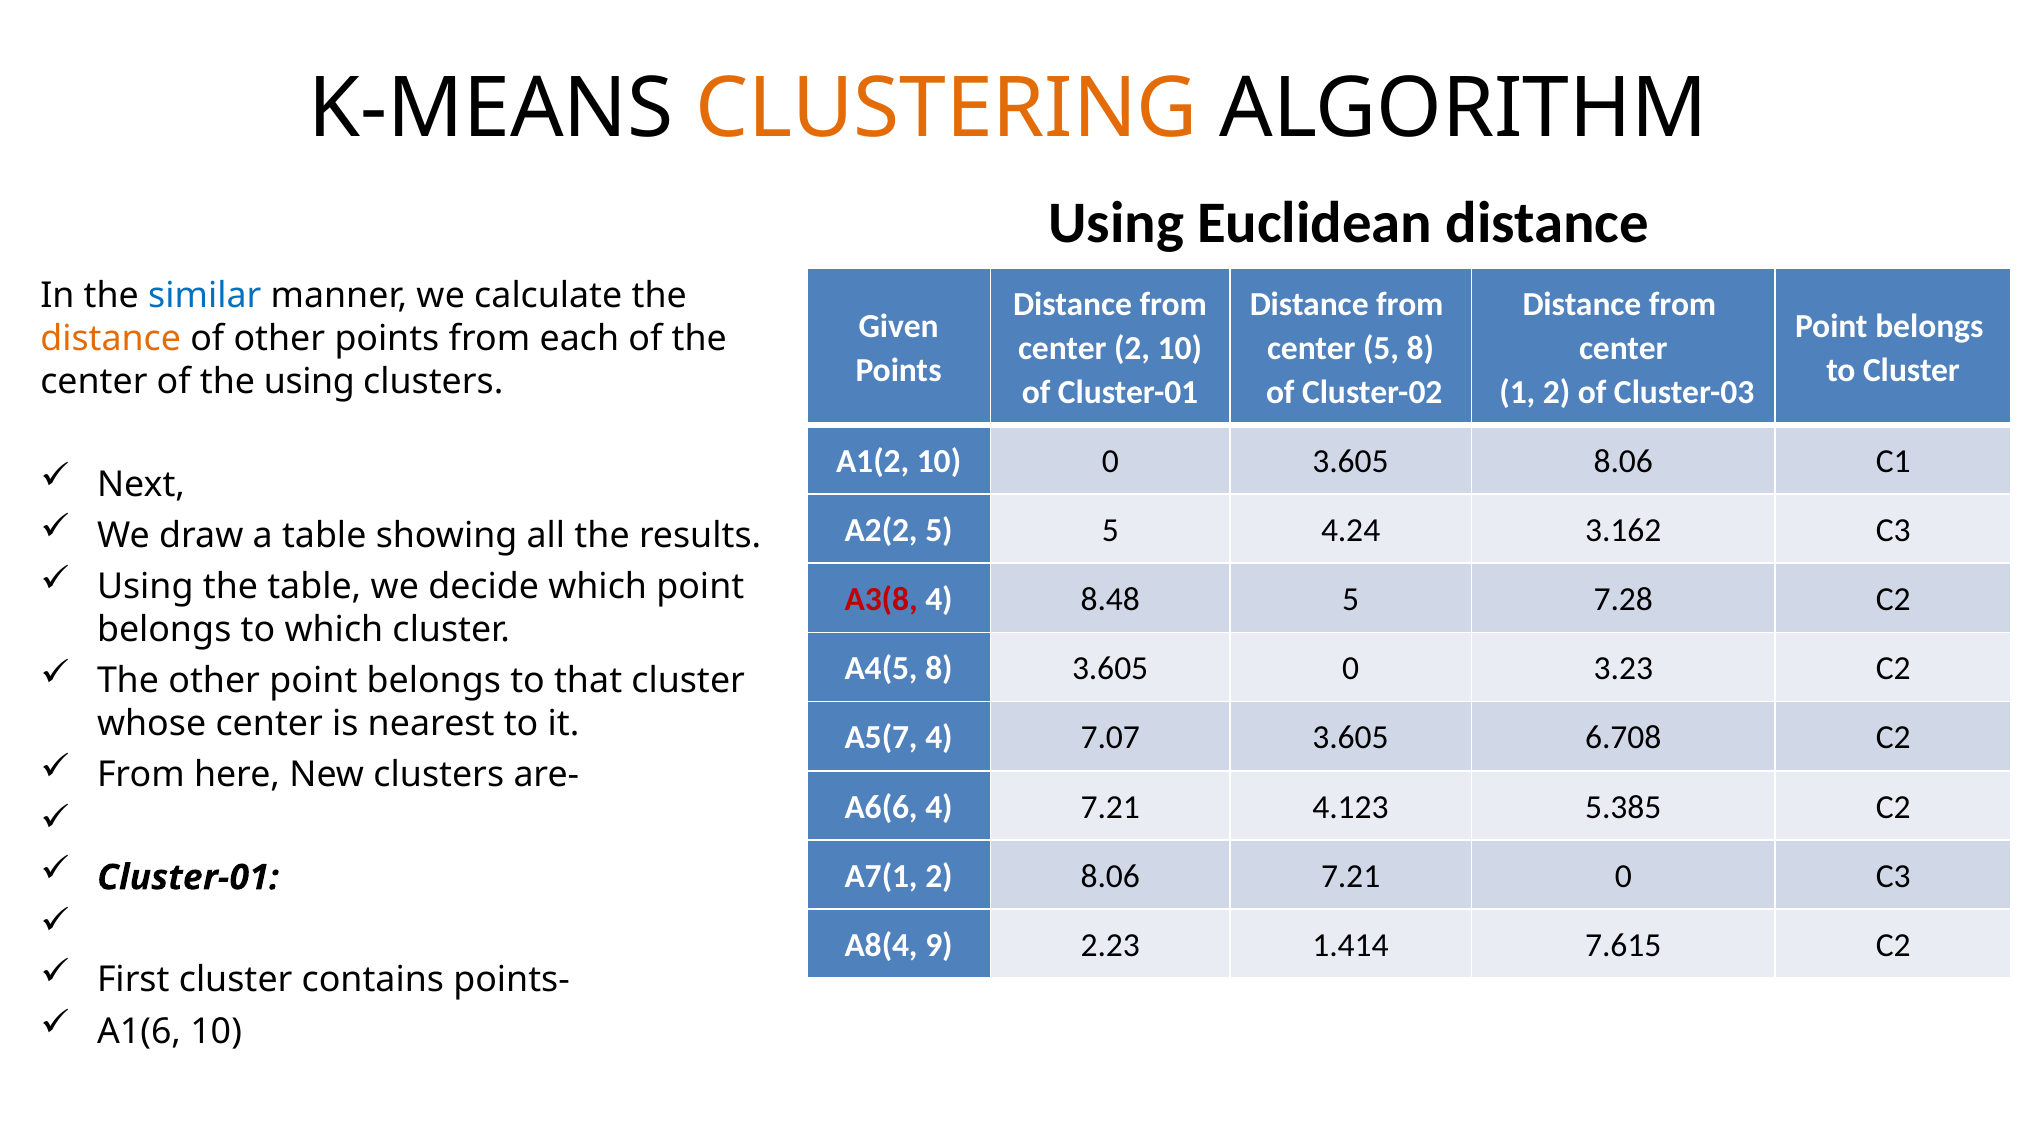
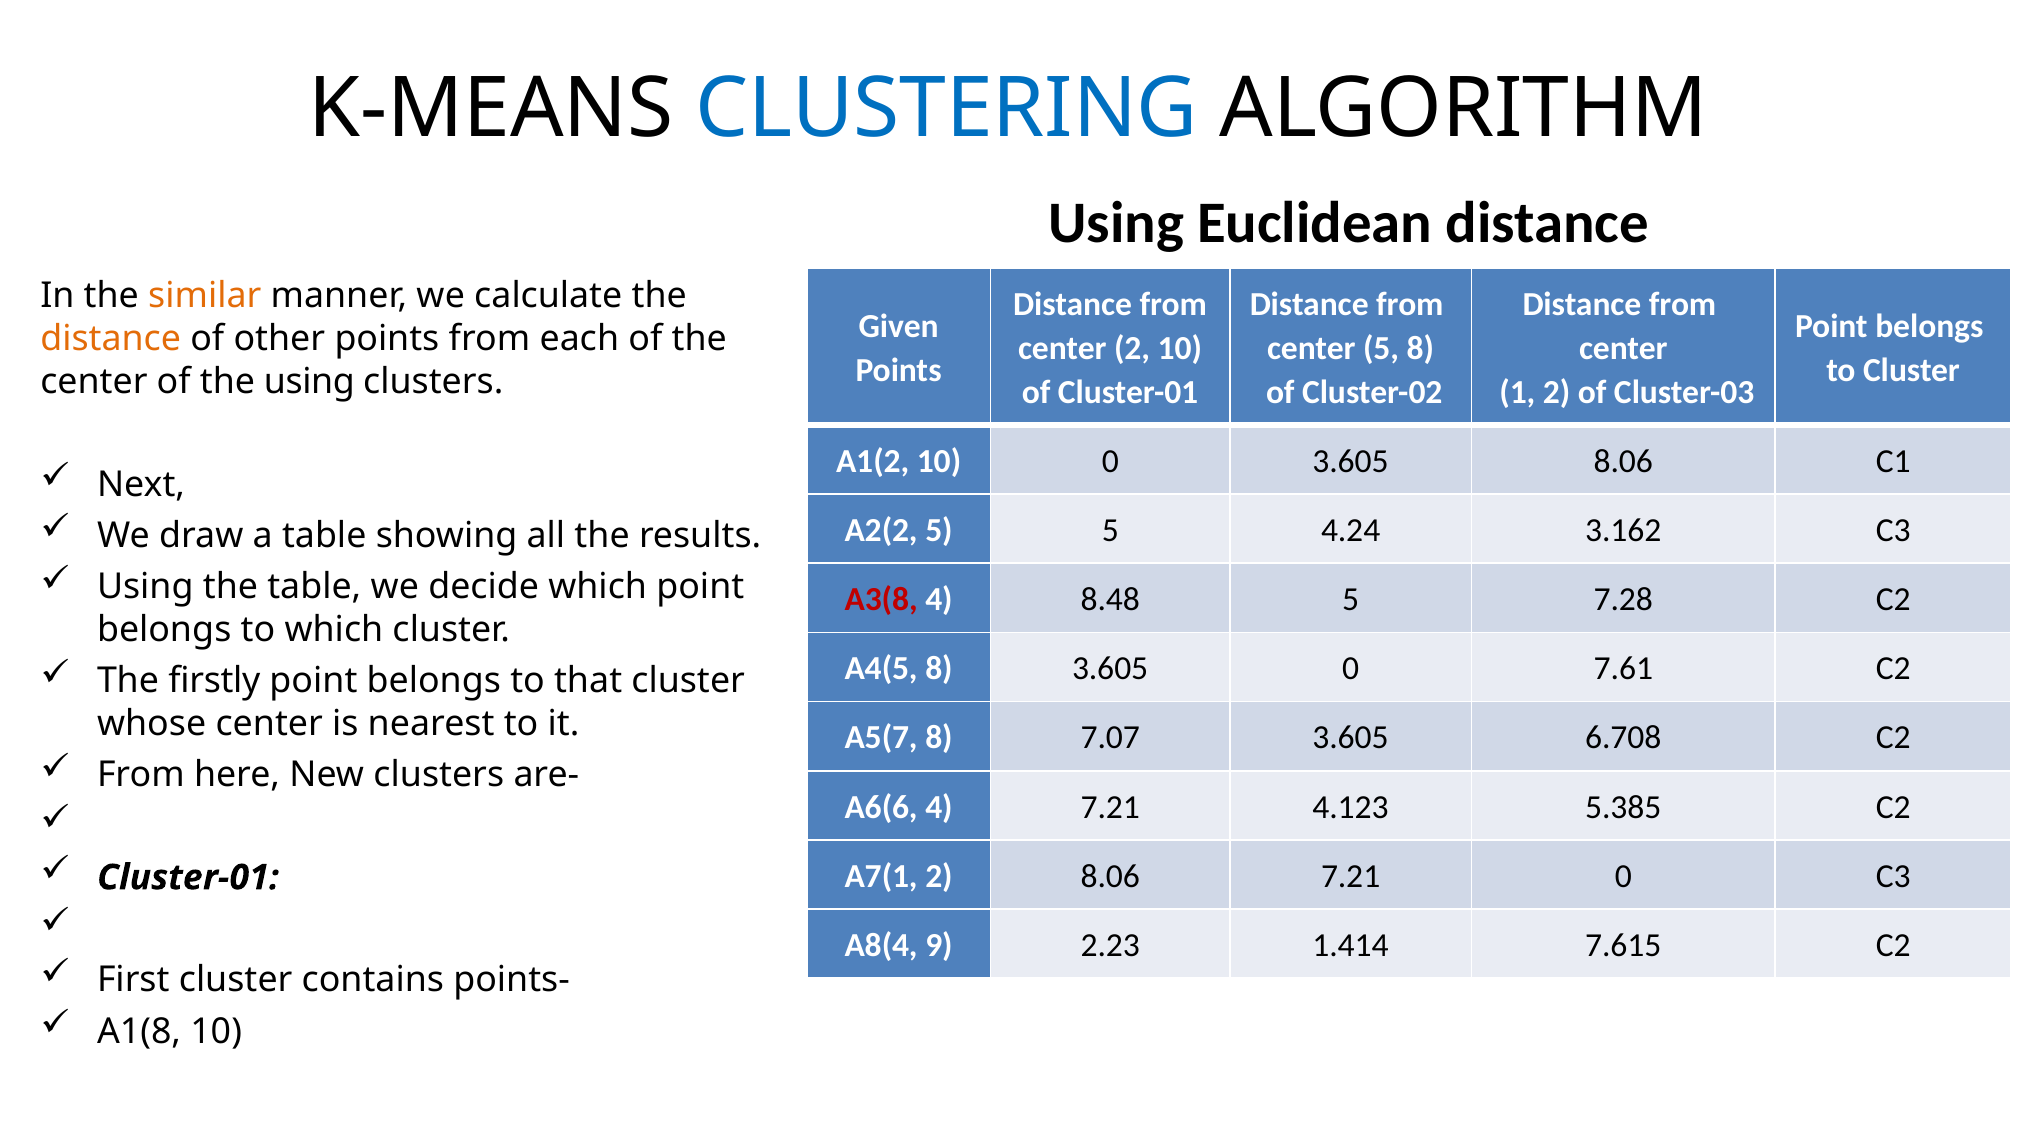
CLUSTERING colour: orange -> blue (947, 109)
similar colour: blue -> orange (205, 296)
3.23: 3.23 -> 7.61 (1623, 669)
The other: other -> firstly (214, 681)
A5(7 4: 4 -> 8 (939, 738)
A1(6: A1(6 -> A1(8 (139, 1032)
